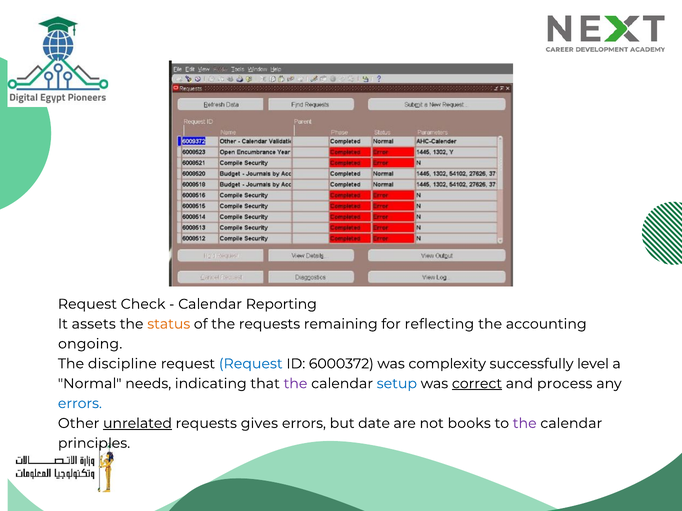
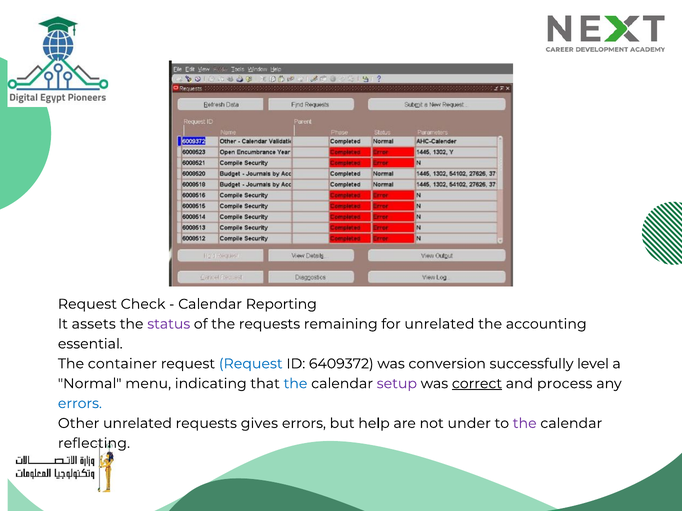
status colour: orange -> purple (169, 324)
for reflecting: reflecting -> unrelated (439, 324)
ongoing: ongoing -> essential (90, 344)
discipline: discipline -> container (122, 364)
6000372: 6000372 -> 6409372 (341, 364)
complexity: complexity -> conversion (447, 364)
needs: needs -> menu (148, 384)
the colour: purple -> blue (295, 384)
setup colour: blue -> purple (397, 384)
unrelated underline: present -> none (137, 424)
date: date -> help (374, 424)
books: books -> under (469, 424)
principles: principles -> reflecting (94, 444)
